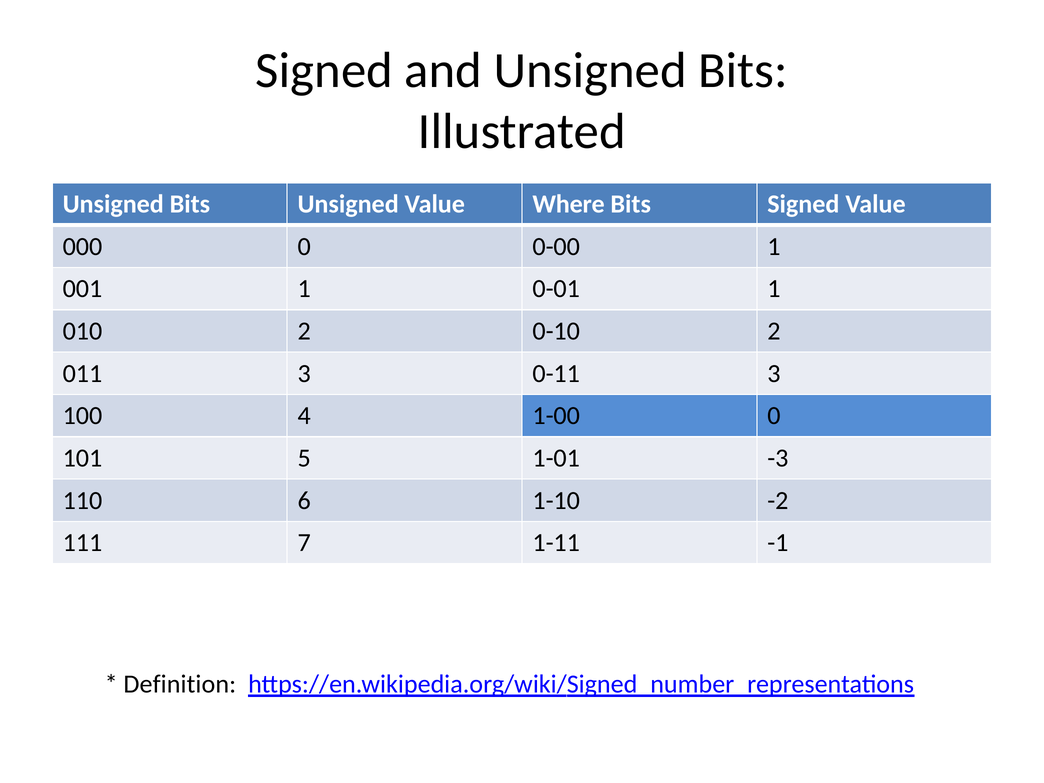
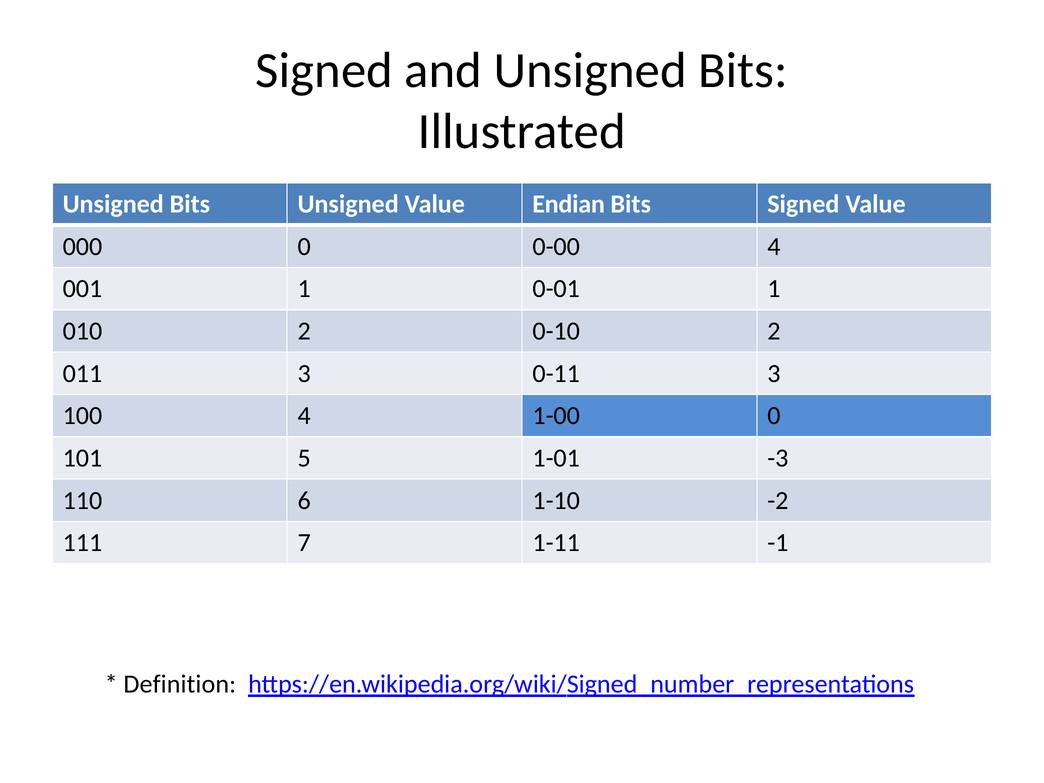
Where: Where -> Endian (569, 204)
0-00 1: 1 -> 4 (774, 247)
